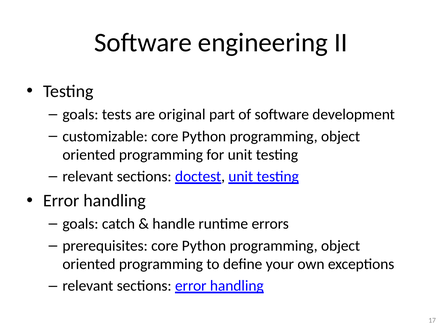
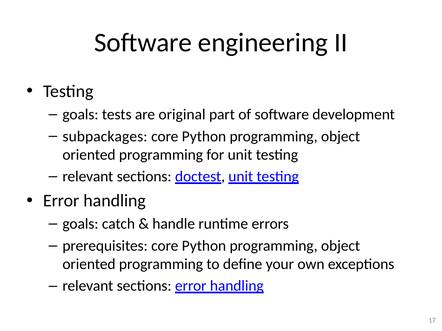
customizable: customizable -> subpackages (105, 137)
